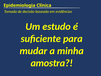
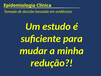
amostra: amostra -> redução (52, 63)
